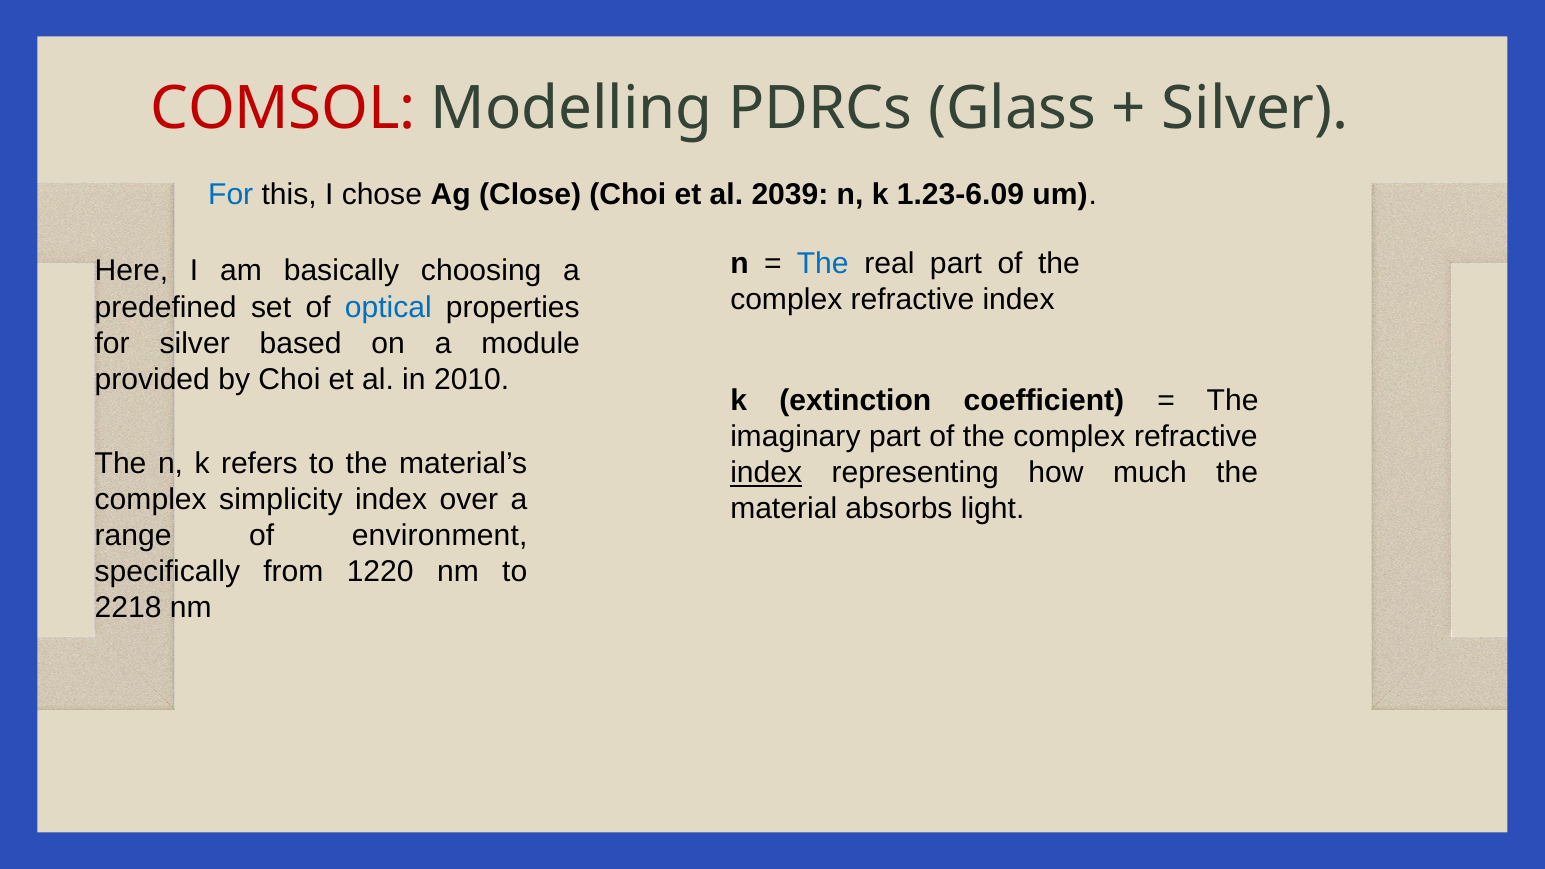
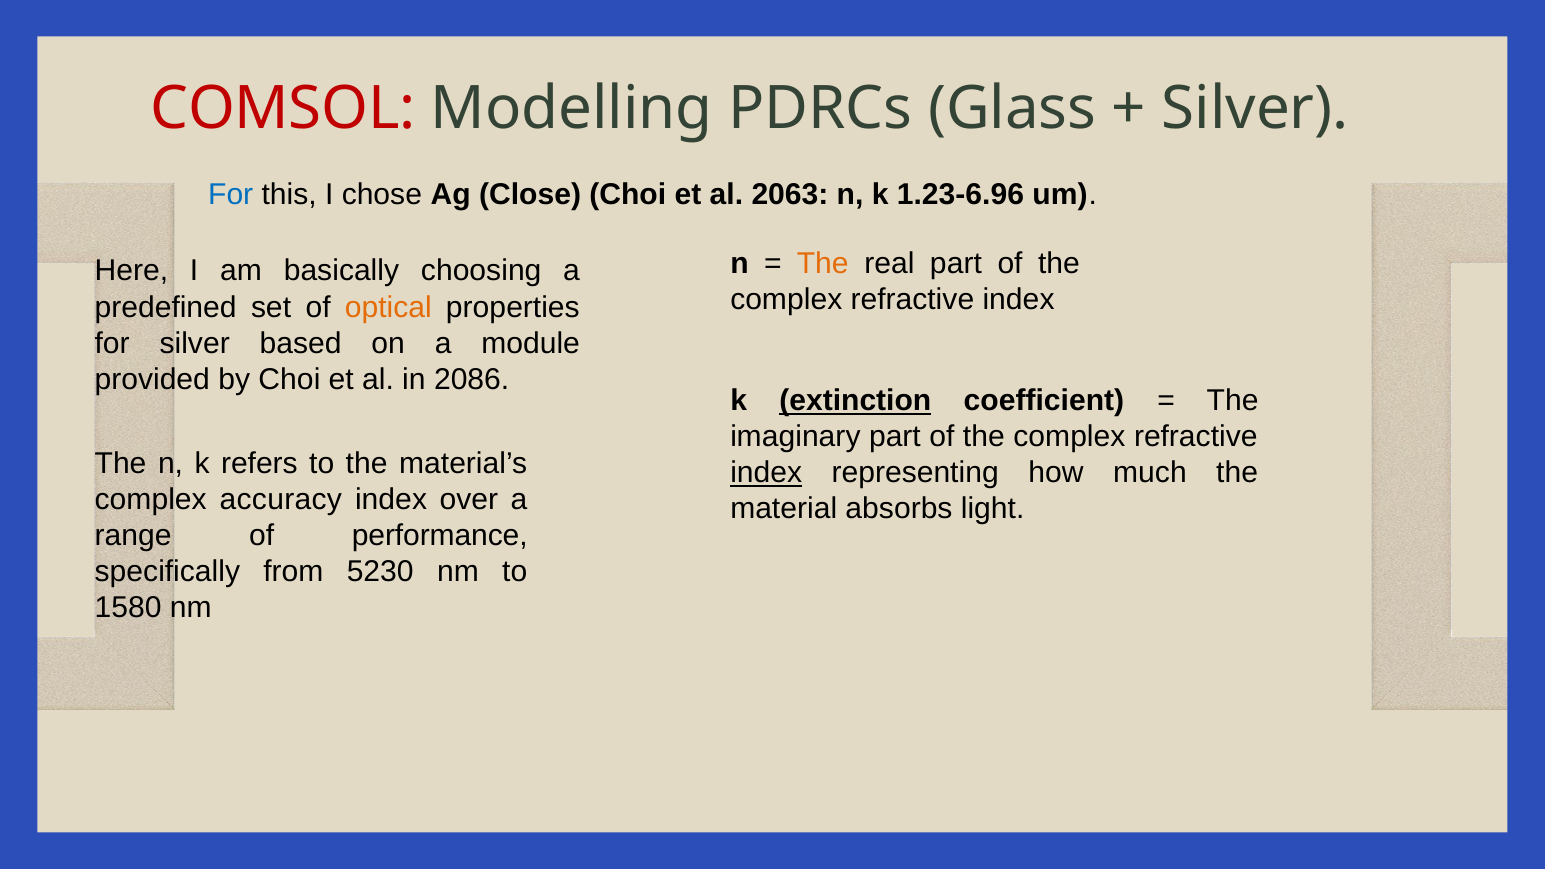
2039: 2039 -> 2063 (790, 195)
1.23-6.09: 1.23-6.09 -> 1.23-6.96 (960, 195)
The colour: blue -> orange (823, 263)
optical colour: blue -> orange (388, 307)
2010: 2010 -> 2086 (472, 379)
extinction underline: none -> present (855, 401)
simplicity: simplicity -> accuracy (281, 499)
environment: environment -> performance (440, 535)
1220: 1220 -> 5230 (380, 571)
2218: 2218 -> 1580 (128, 607)
